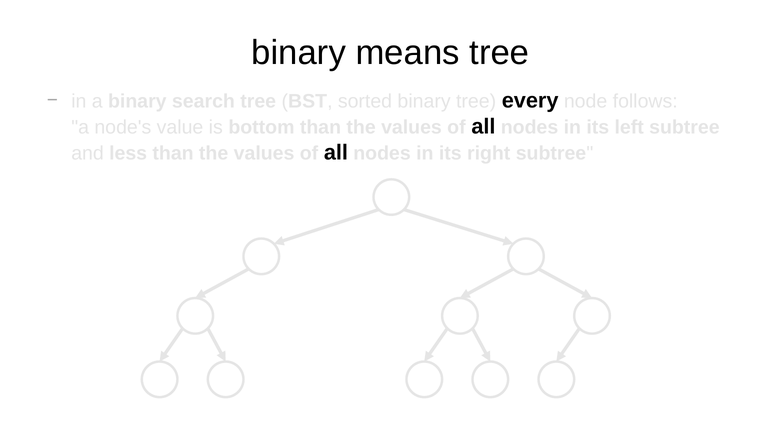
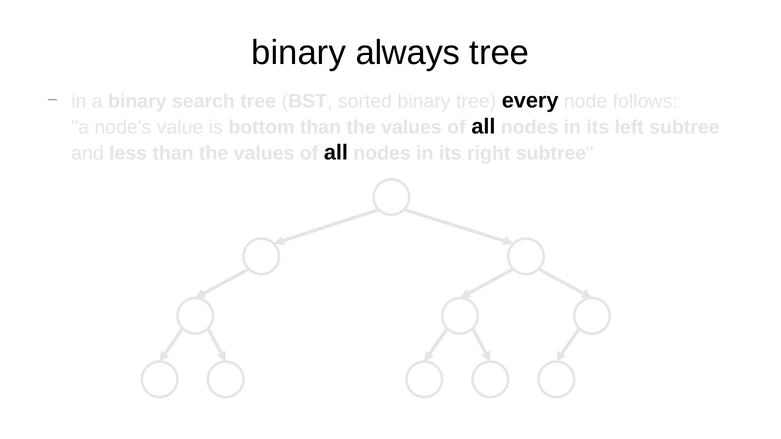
means: means -> always (408, 53)
